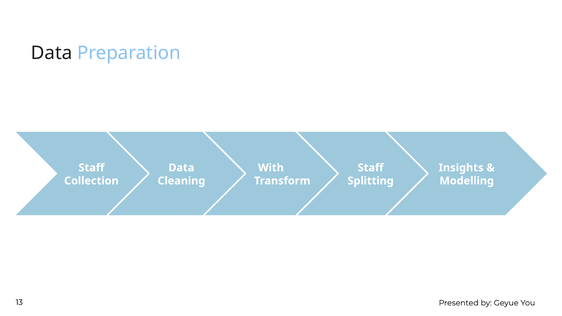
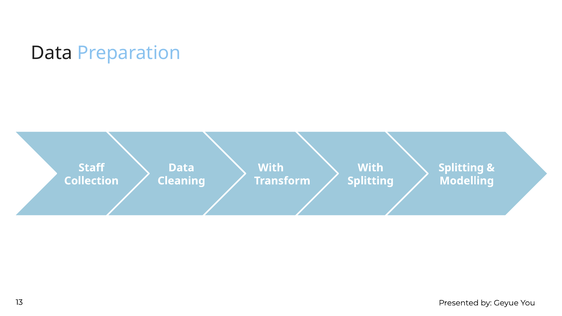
Staff: Staff -> With (371, 168)
Insights: Insights -> Splitting (461, 168)
